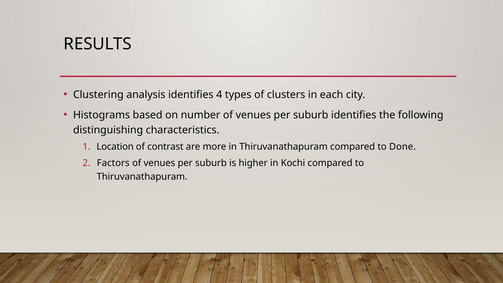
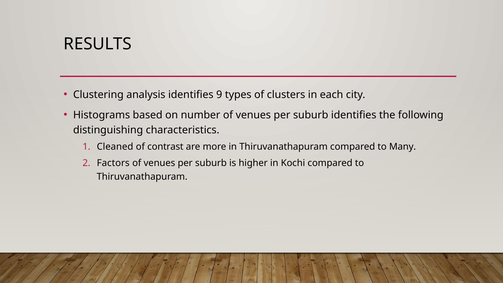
4: 4 -> 9 (219, 95)
Location: Location -> Cleaned (115, 147)
Done: Done -> Many (403, 147)
